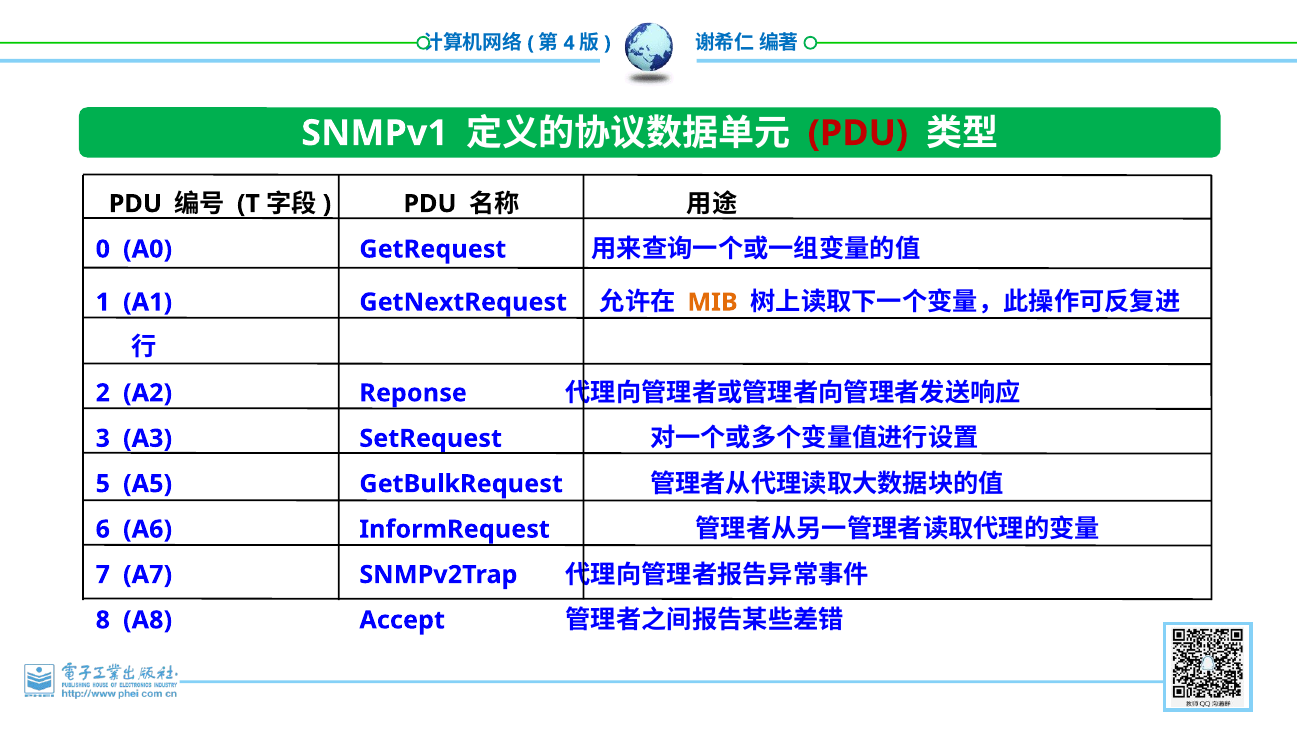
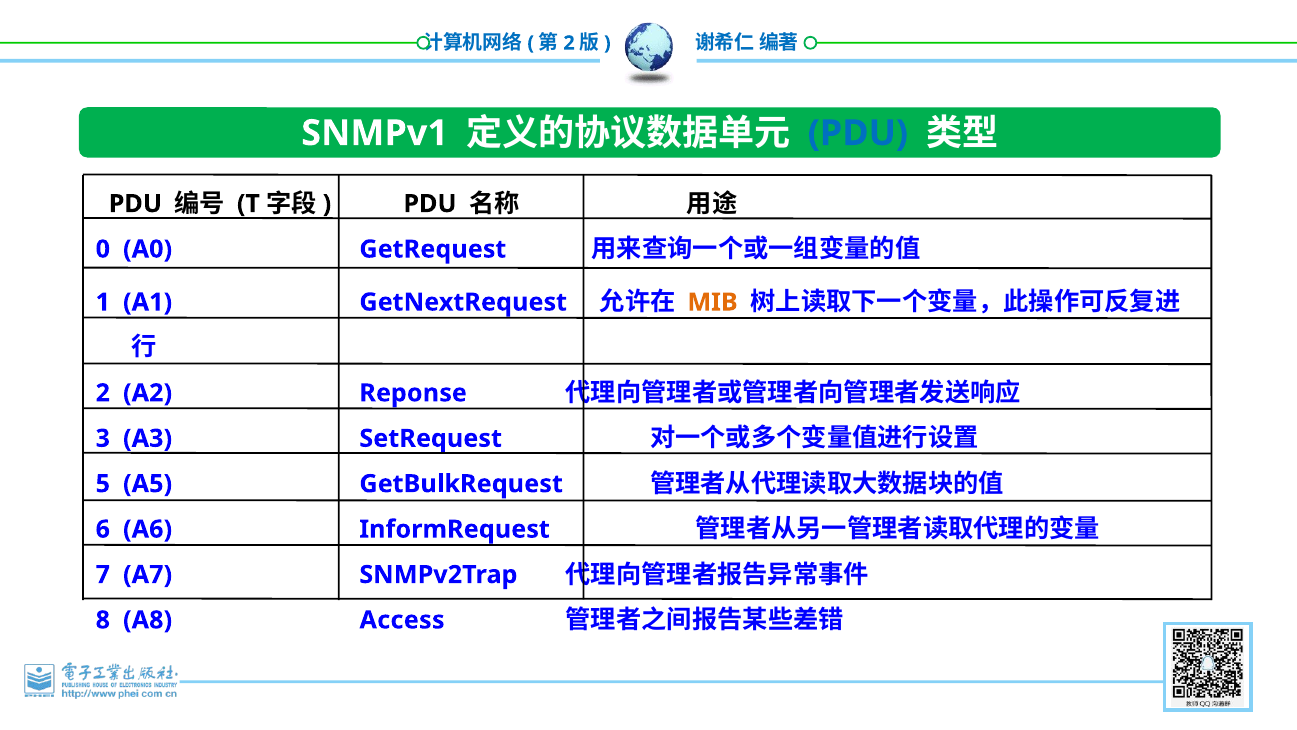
4: 4 -> 2 (569, 43)
PDU colour: red -> blue (858, 133)
Accept: Accept -> Access (402, 620)
